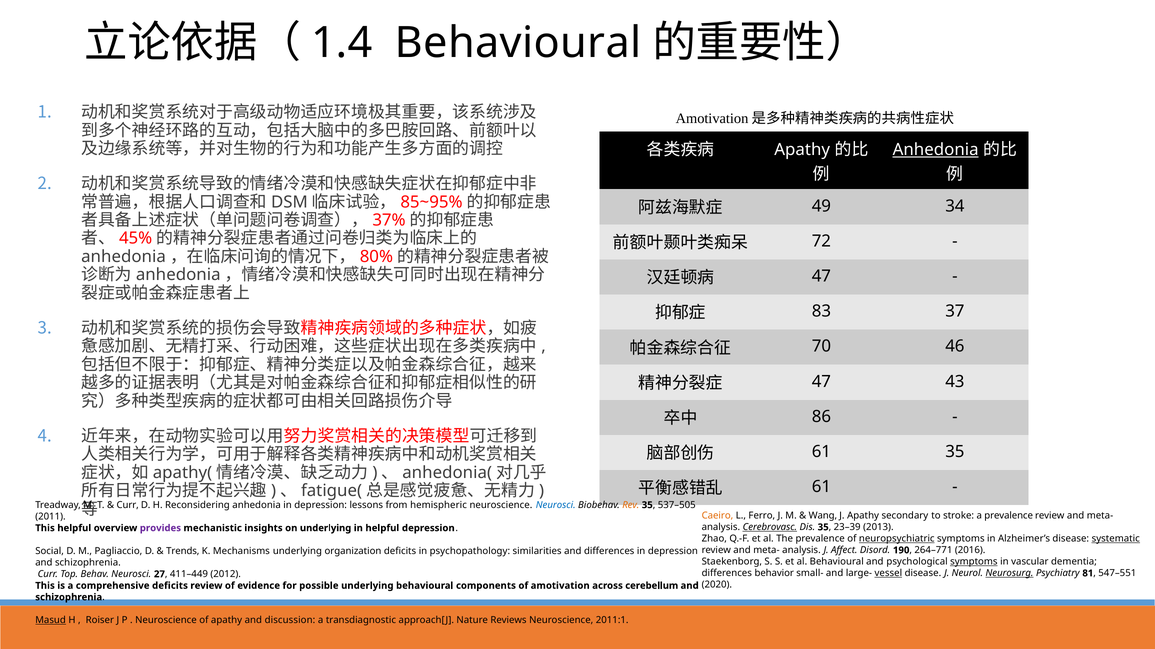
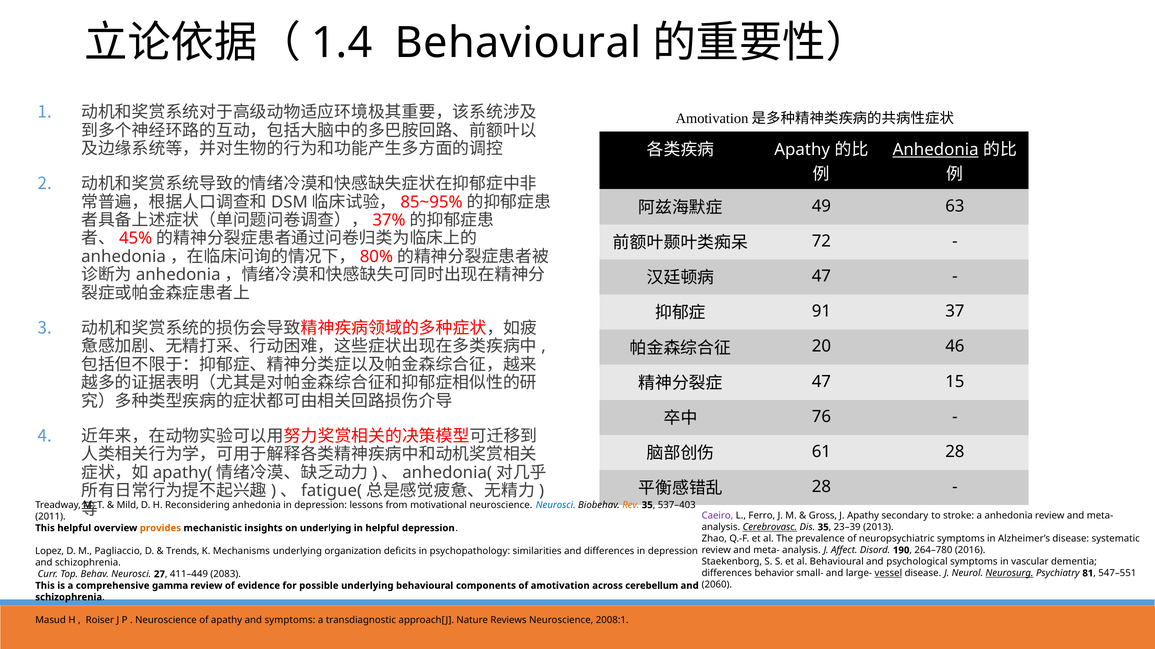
34: 34 -> 63 (955, 206)
83: 83 -> 91 (821, 312)
70: 70 -> 20 (821, 347)
43: 43 -> 15 (955, 382)
86: 86 -> 76 (821, 417)
61 35: 35 -> 28 (955, 452)
61: 61 -> 28 (821, 487)
Curr: Curr -> Mild (128, 506)
hemispheric: hemispheric -> motivational (439, 506)
537–505: 537–505 -> 537–403 (677, 506)
Caeiro colour: orange -> purple (717, 516)
Wang: Wang -> Gross (823, 516)
a prevalence: prevalence -> anhedonia (1009, 516)
provides colour: purple -> orange (160, 529)
neuropsychiatric underline: present -> none (897, 539)
systematic underline: present -> none (1116, 539)
264–771: 264–771 -> 264–780 (933, 551)
Social: Social -> Lopez (50, 552)
symptoms underline: present -> none (974, 562)
2012: 2012 -> 2083 (226, 575)
2020: 2020 -> 2060 (717, 585)
comprehensive deficits: deficits -> gamma (170, 586)
Masud underline: present -> none (51, 621)
and discussion: discussion -> symptoms (290, 621)
2011:1: 2011:1 -> 2008:1 (612, 621)
